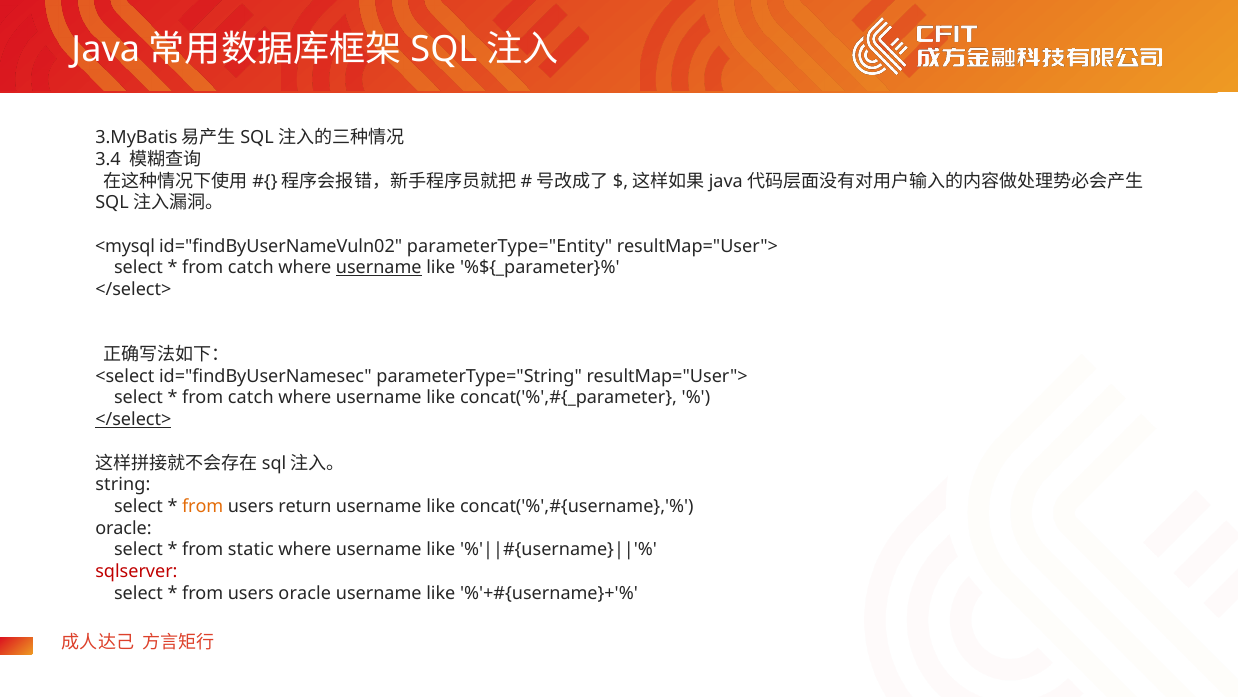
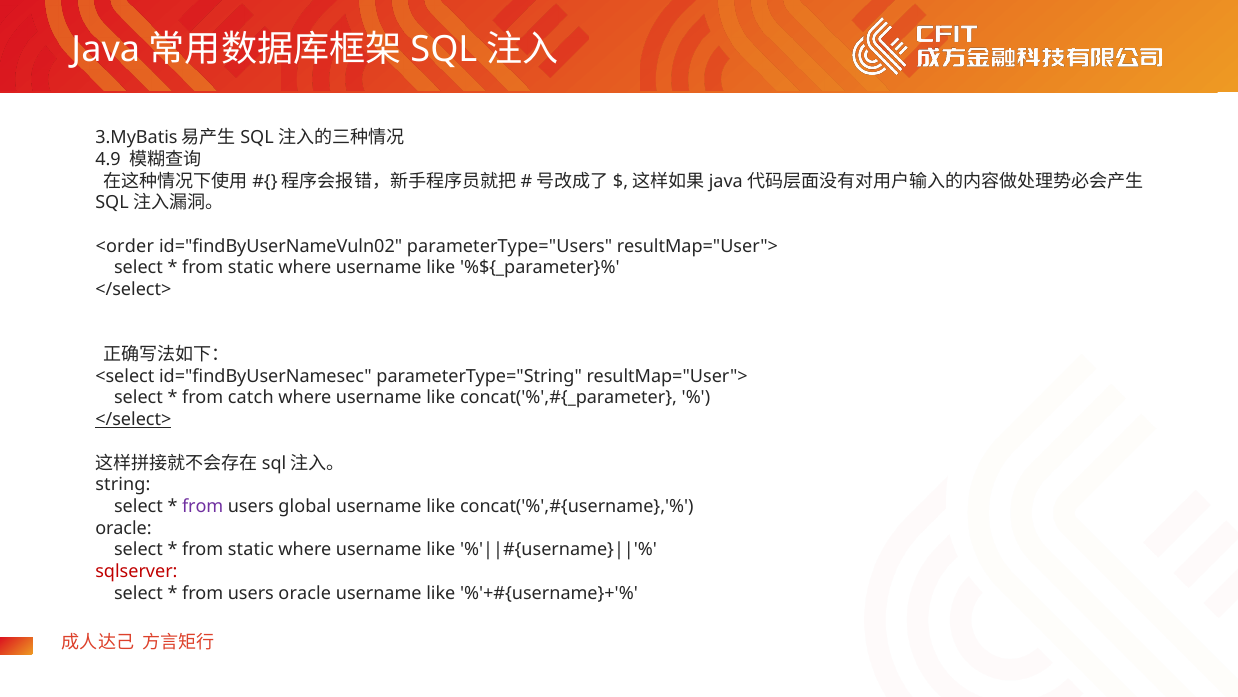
3.4: 3.4 -> 4.9 (108, 159)
<mysql: <mysql -> <order (125, 246)
parameterType="Entity: parameterType="Entity -> parameterType="Users (510, 246)
catch: catch -> static (251, 268)
username underline: present -> none (379, 268)
from colour: orange -> purple (203, 506)
return: return -> global (305, 506)
